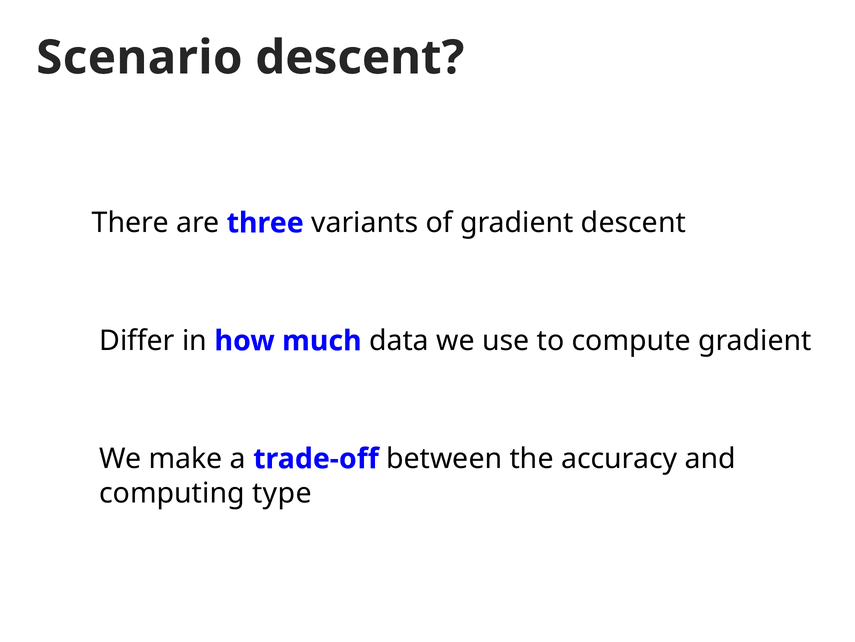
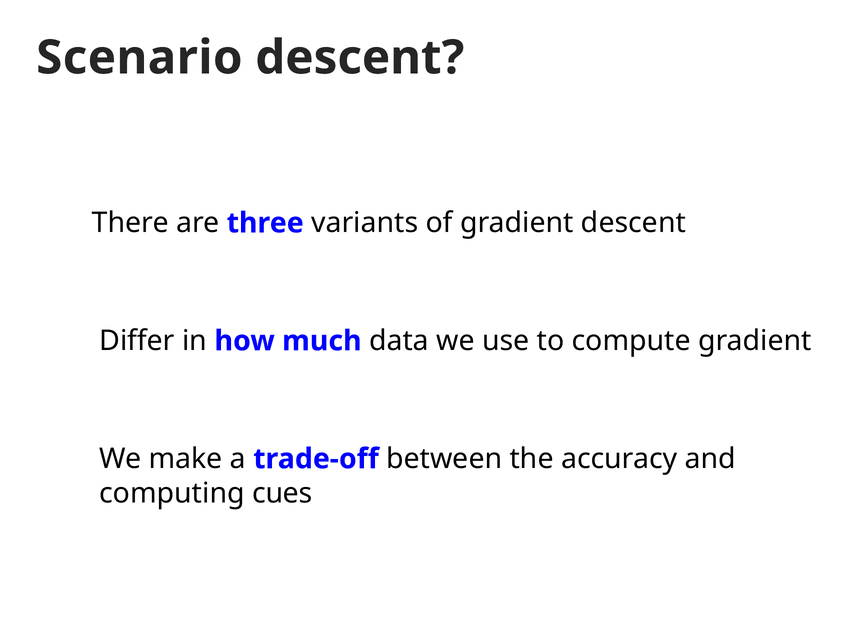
type: type -> cues (282, 493)
